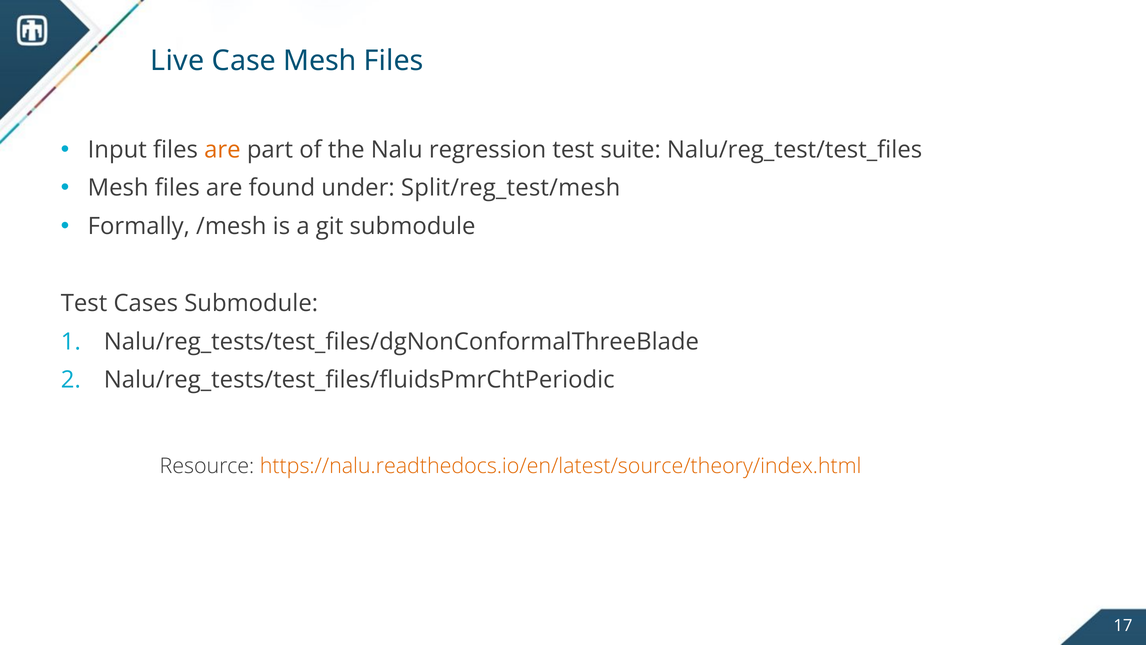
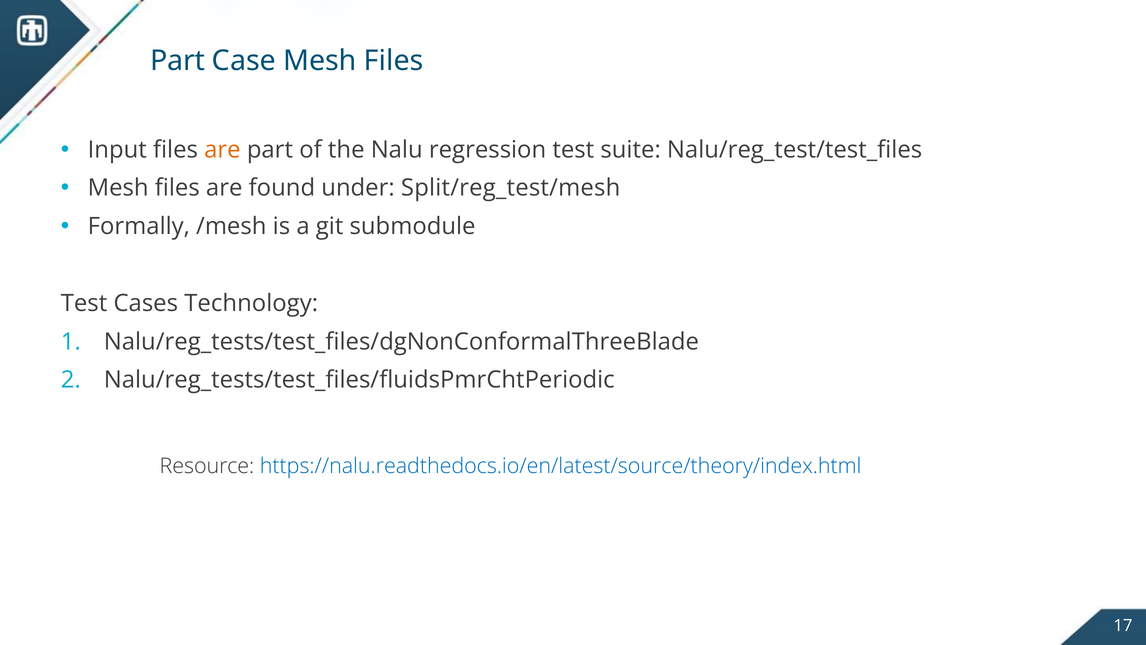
Live: Live -> Part (178, 61)
Cases Submodule: Submodule -> Technology (251, 303)
https://nalu.readthedocs.io/en/latest/source/theory/index.html colour: orange -> blue (561, 466)
